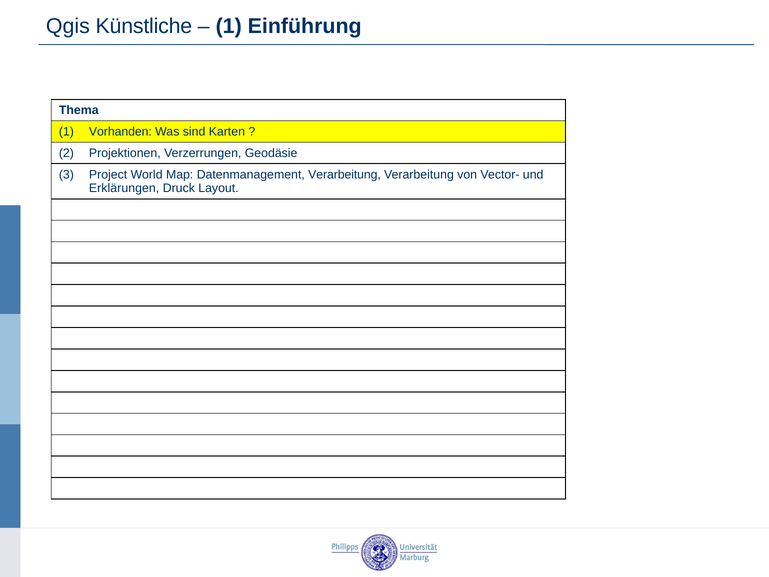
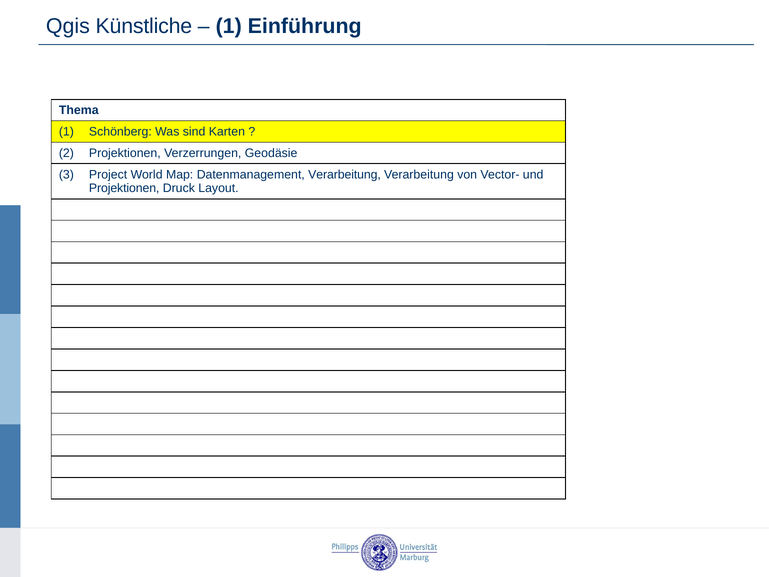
Vorhanden: Vorhanden -> Schönberg (120, 132)
Erklärungen: Erklärungen -> Projektionen (124, 188)
